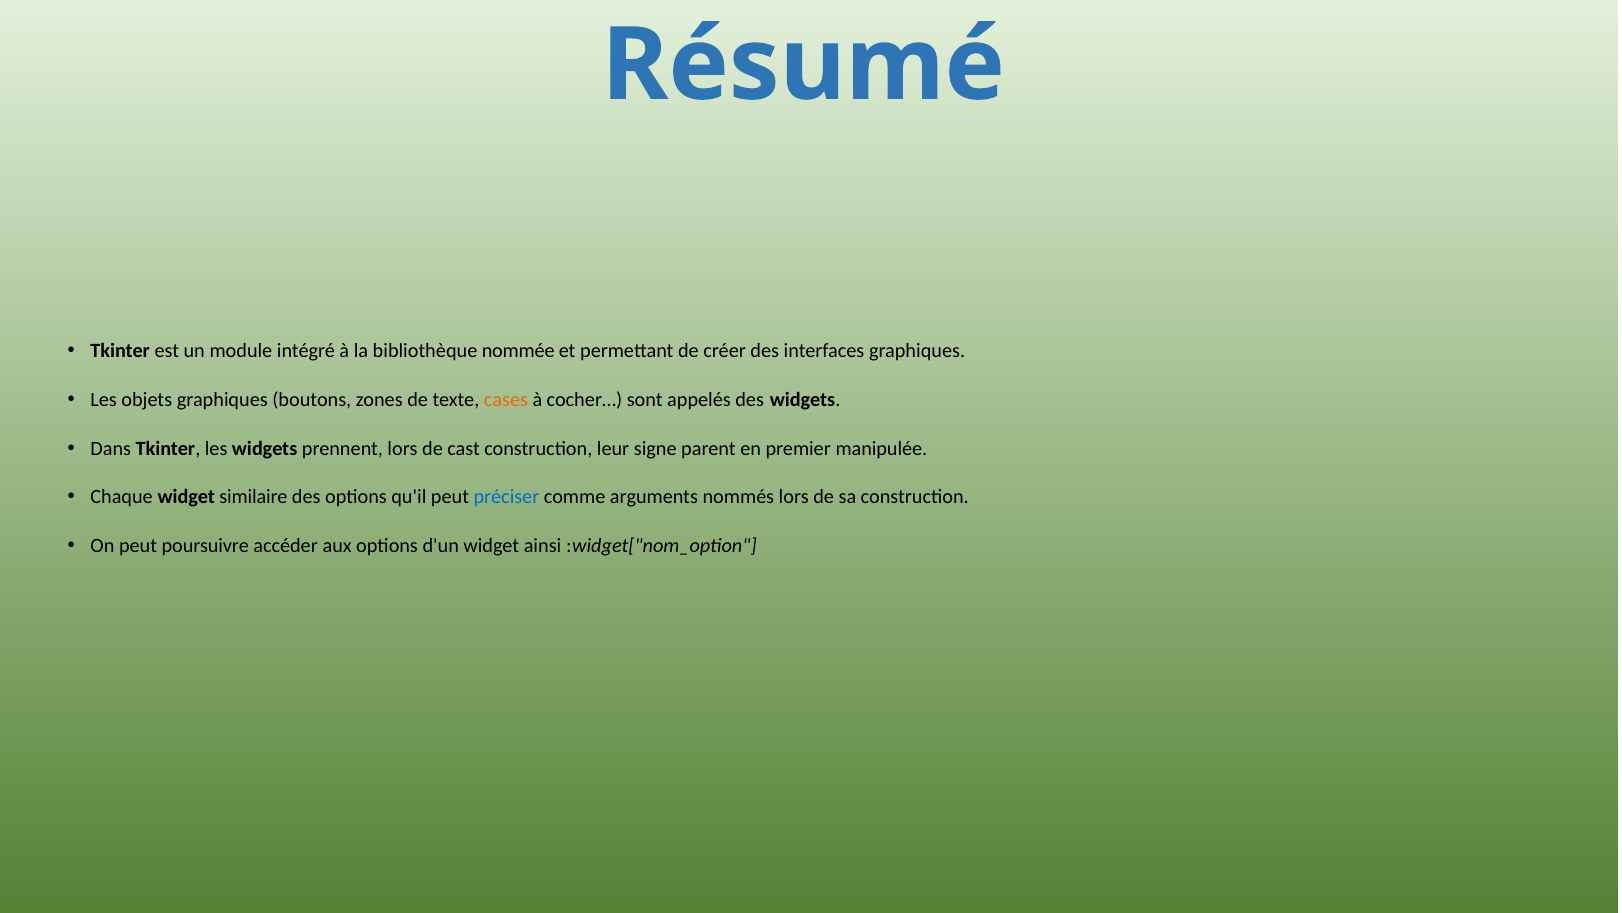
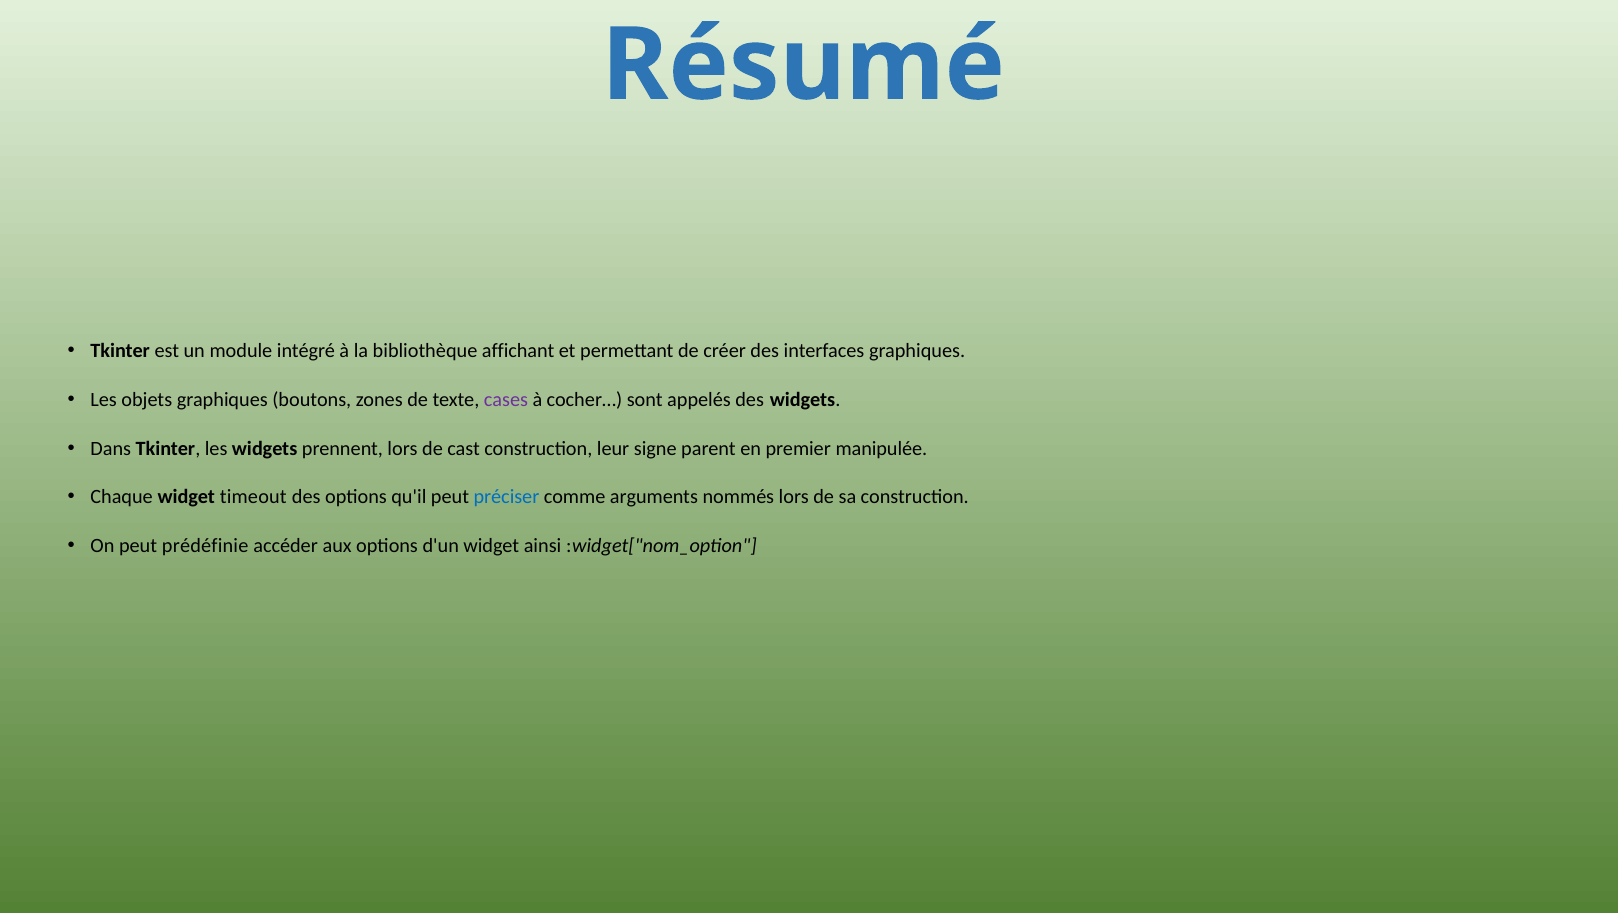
nommée: nommée -> affichant (518, 351)
cases colour: orange -> purple (506, 400)
similaire: similaire -> timeout (253, 497)
poursuivre: poursuivre -> prédéfinie (205, 546)
